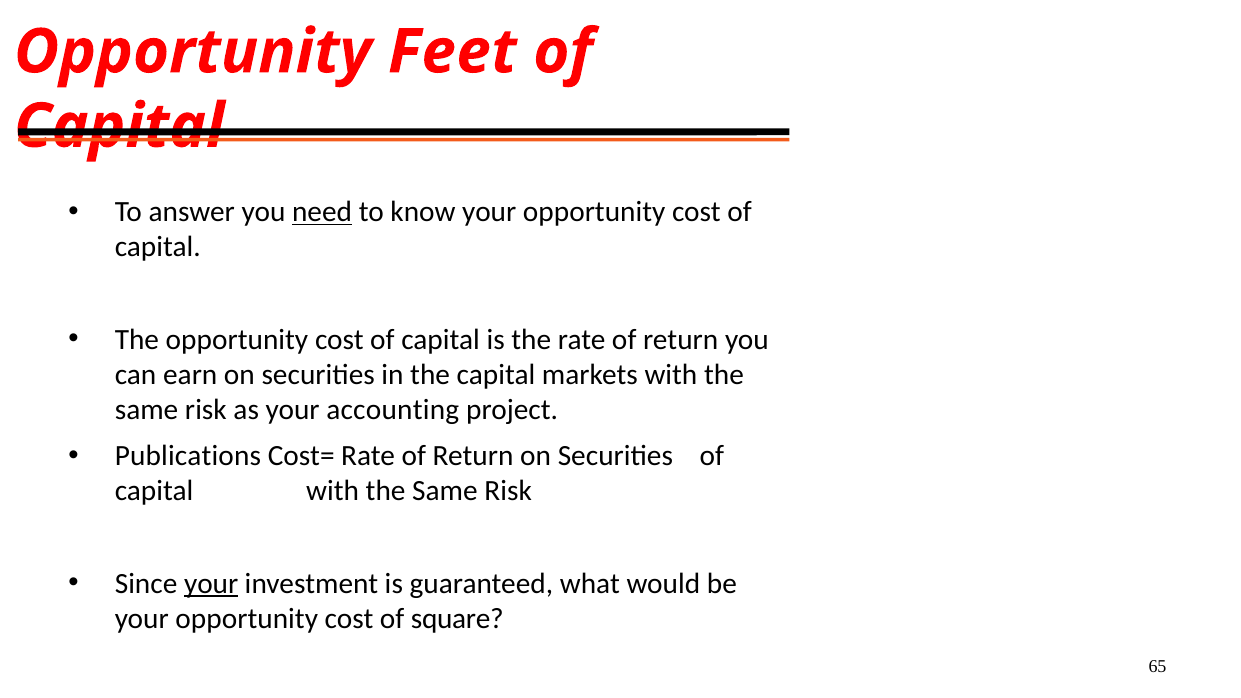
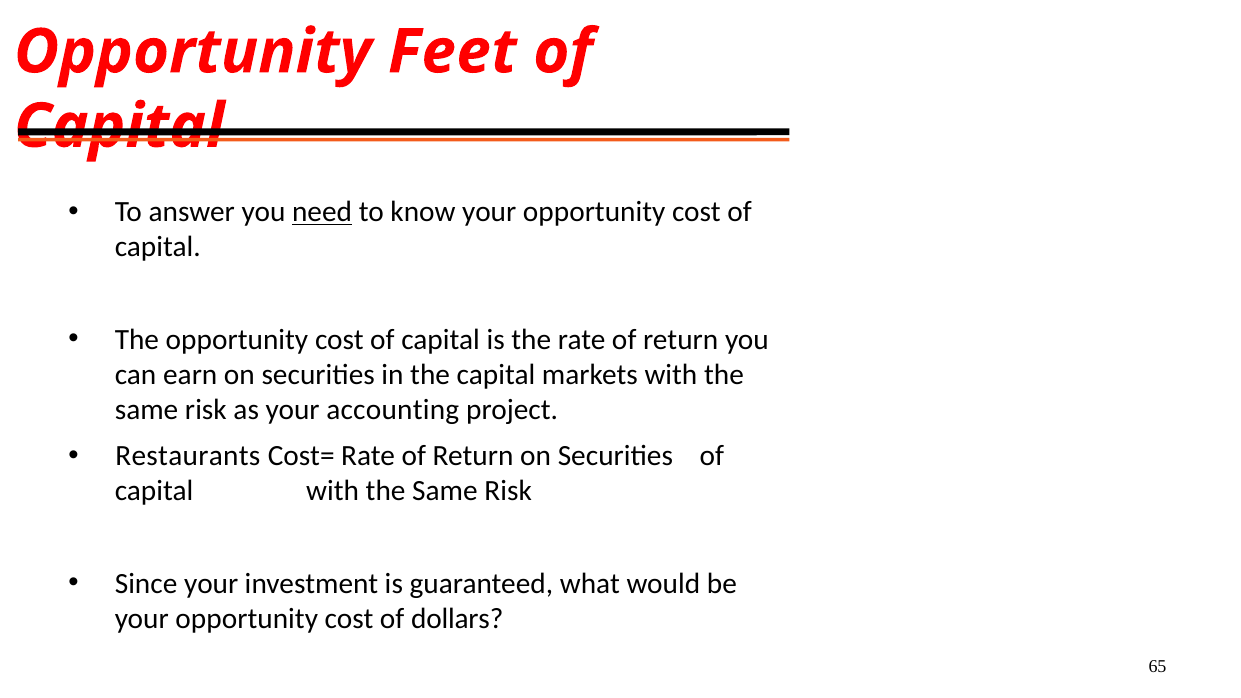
Publications: Publications -> Restaurants (188, 456)
your underline: present -> none (211, 584)
square: square -> dollars (457, 619)
